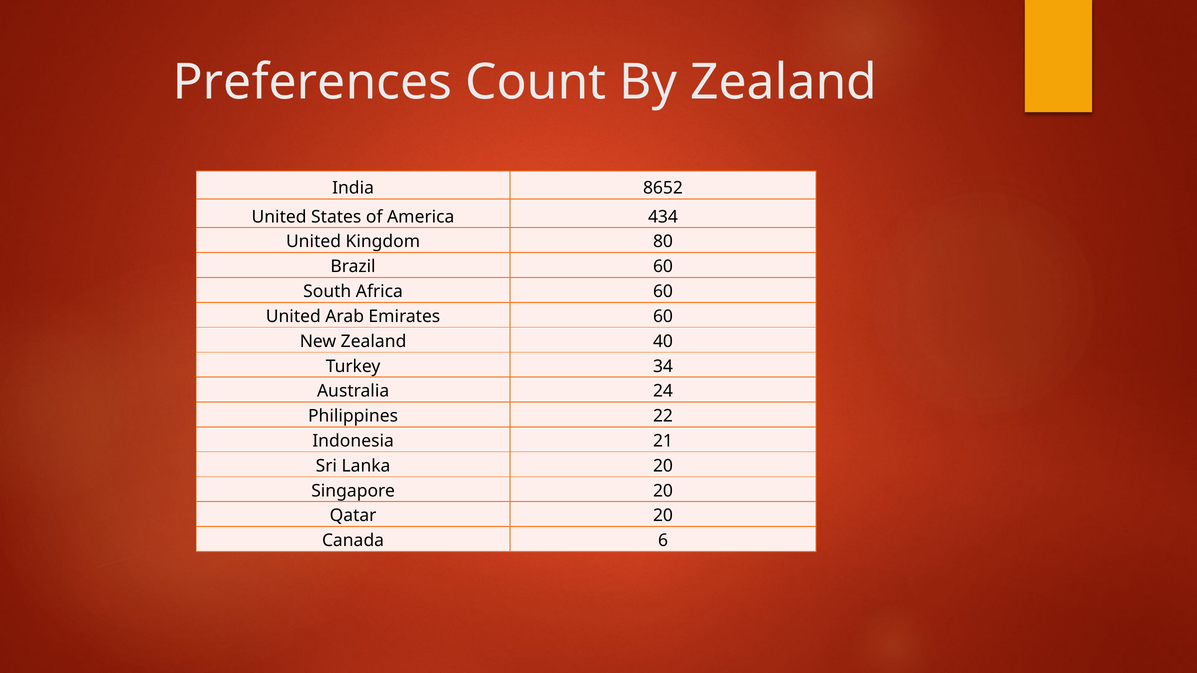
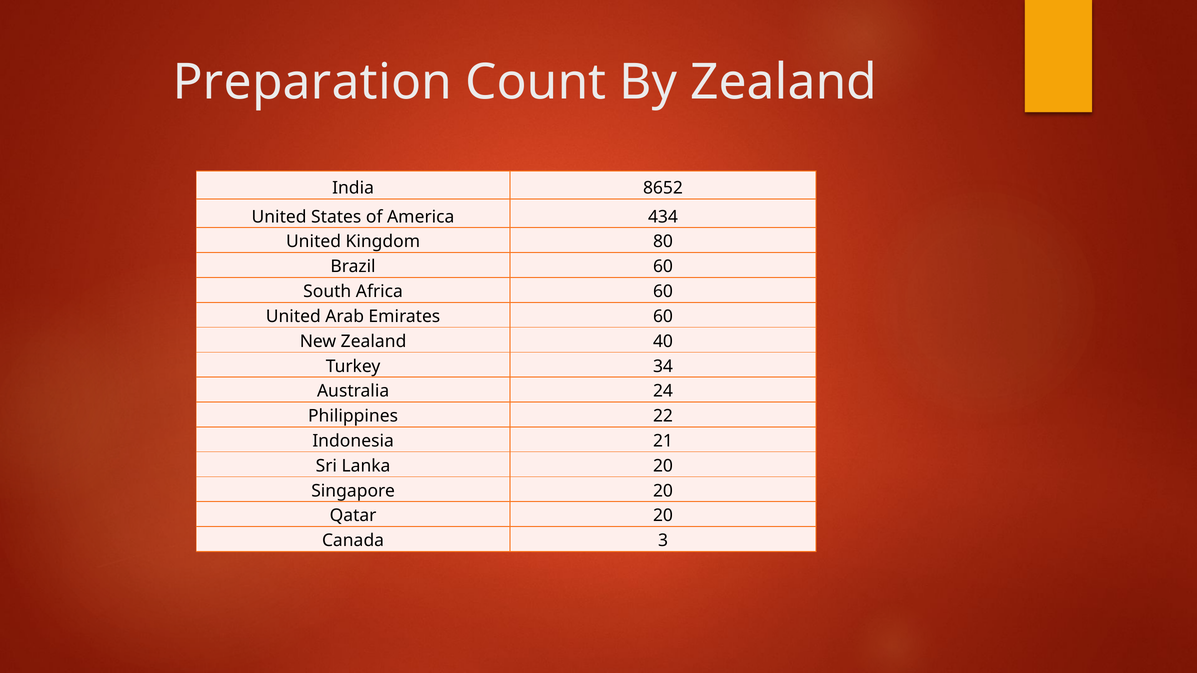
Preferences: Preferences -> Preparation (312, 82)
6: 6 -> 3 (663, 541)
